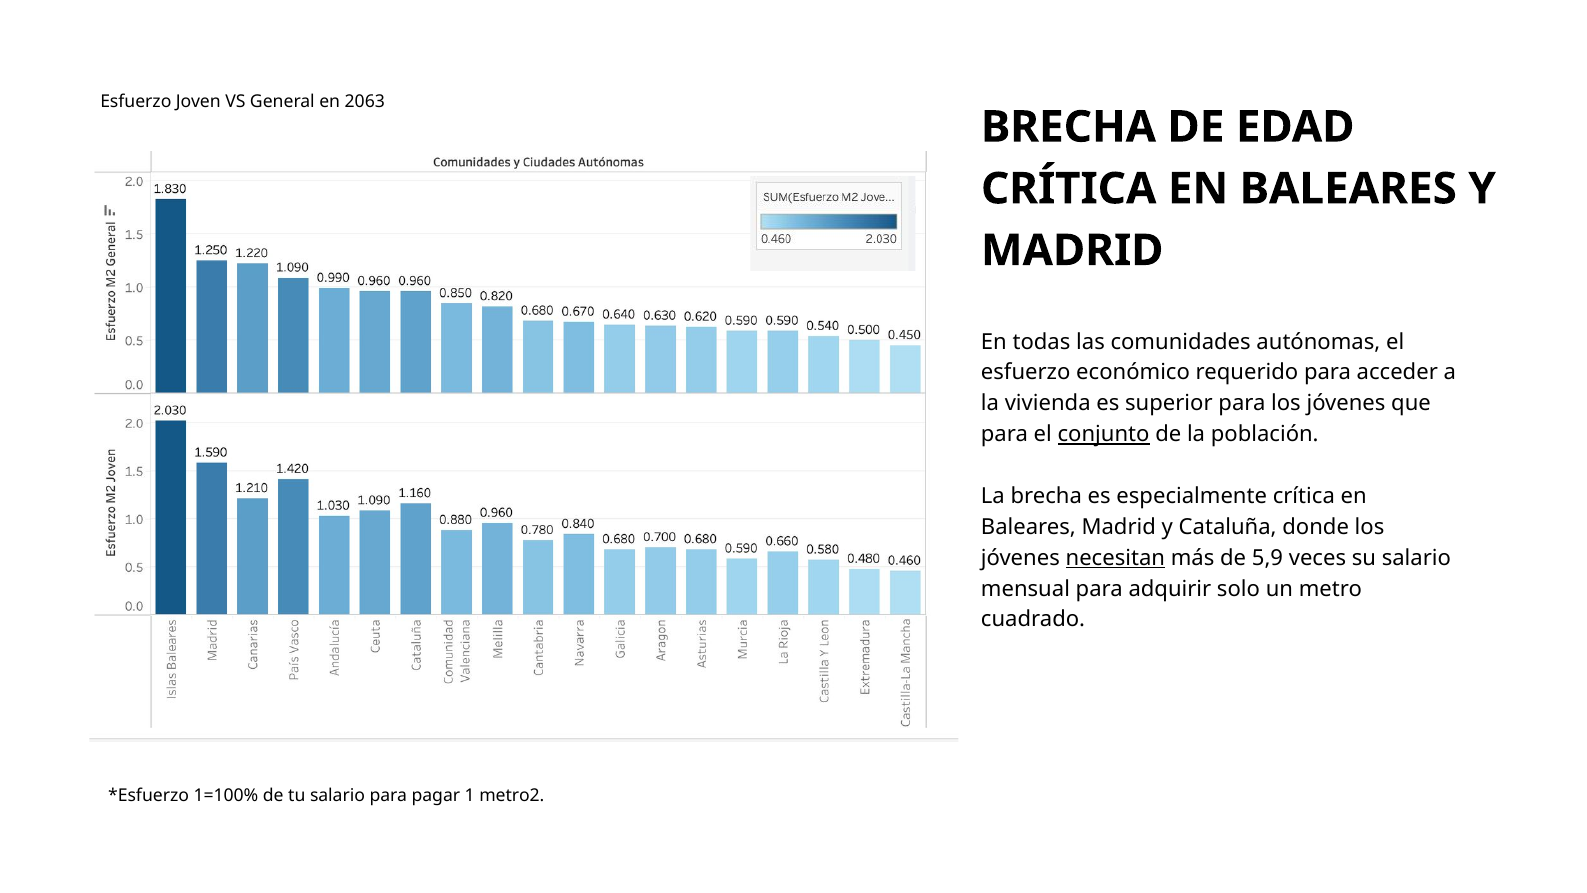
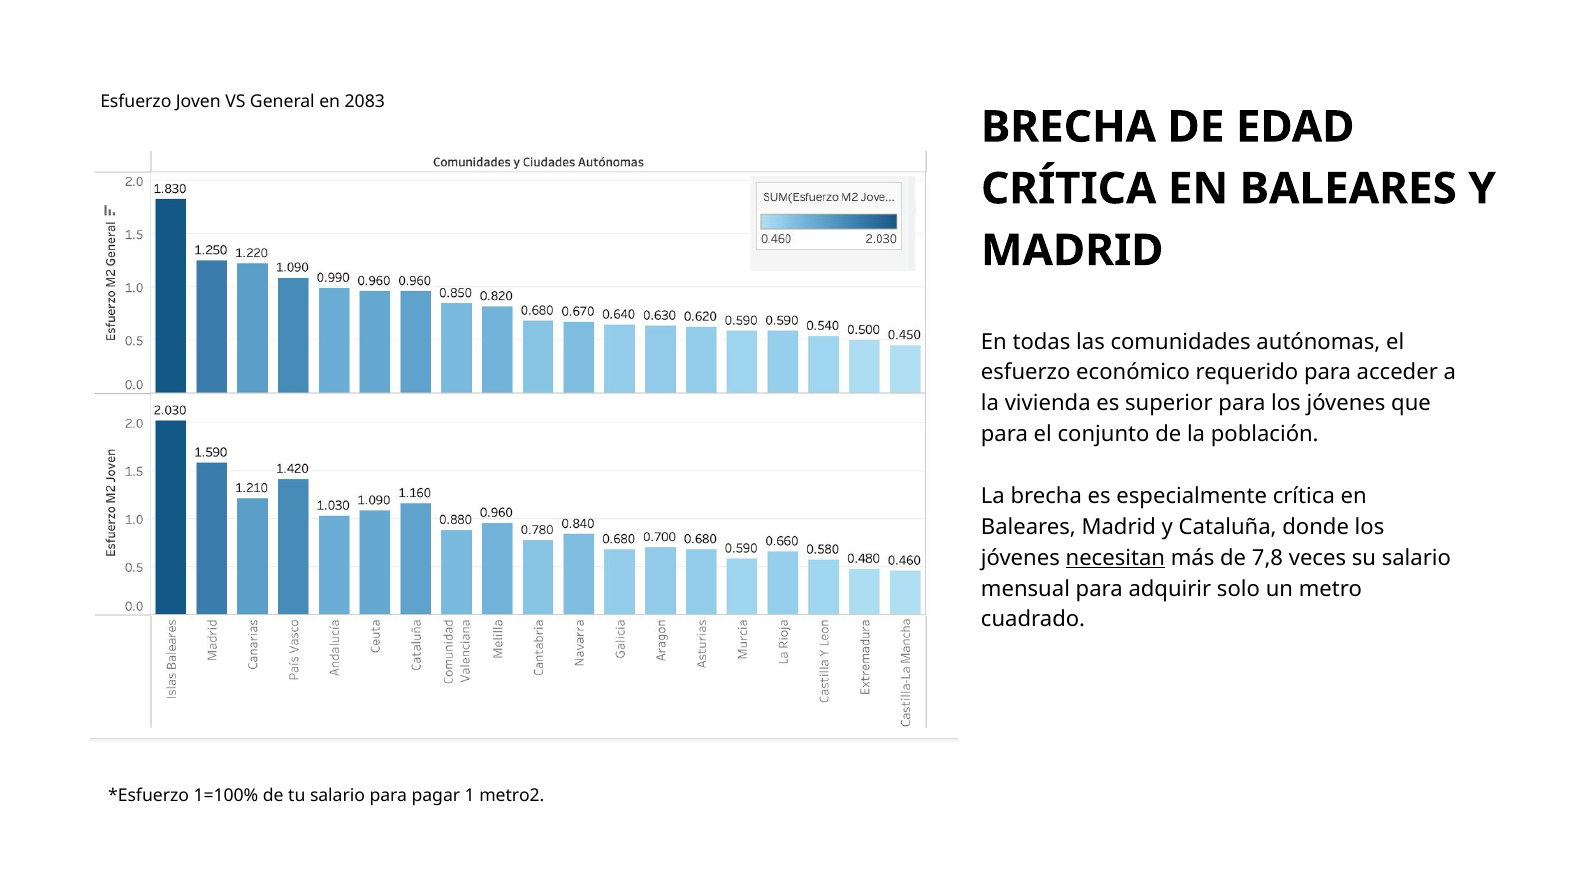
2063: 2063 -> 2083 (365, 101)
conjunto underline: present -> none (1104, 434)
5,9: 5,9 -> 7,8 (1267, 558)
